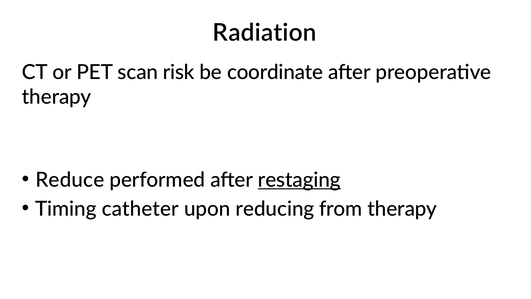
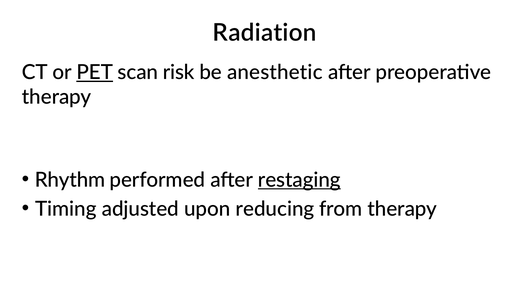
PET underline: none -> present (95, 72)
coordinate: coordinate -> anesthetic (275, 72)
Reduce: Reduce -> Rhythm (70, 180)
catheter: catheter -> adjusted (140, 209)
